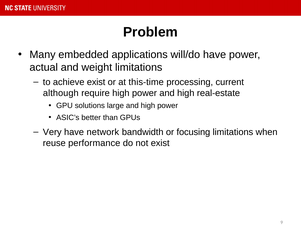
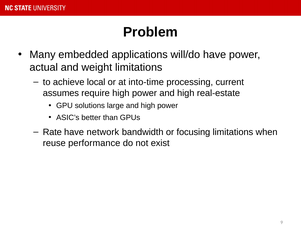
achieve exist: exist -> local (96, 82)
this-time: this-time -> into-time (146, 82)
although: although -> assumes (61, 93)
Very: Very -> Rate (52, 132)
